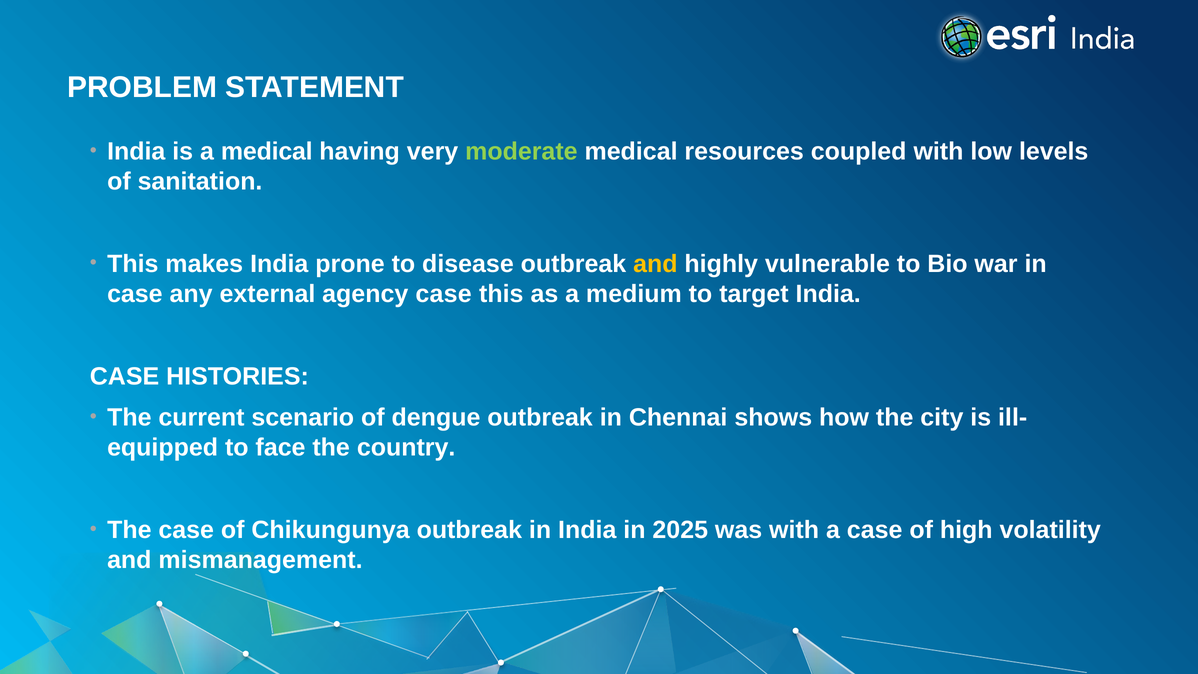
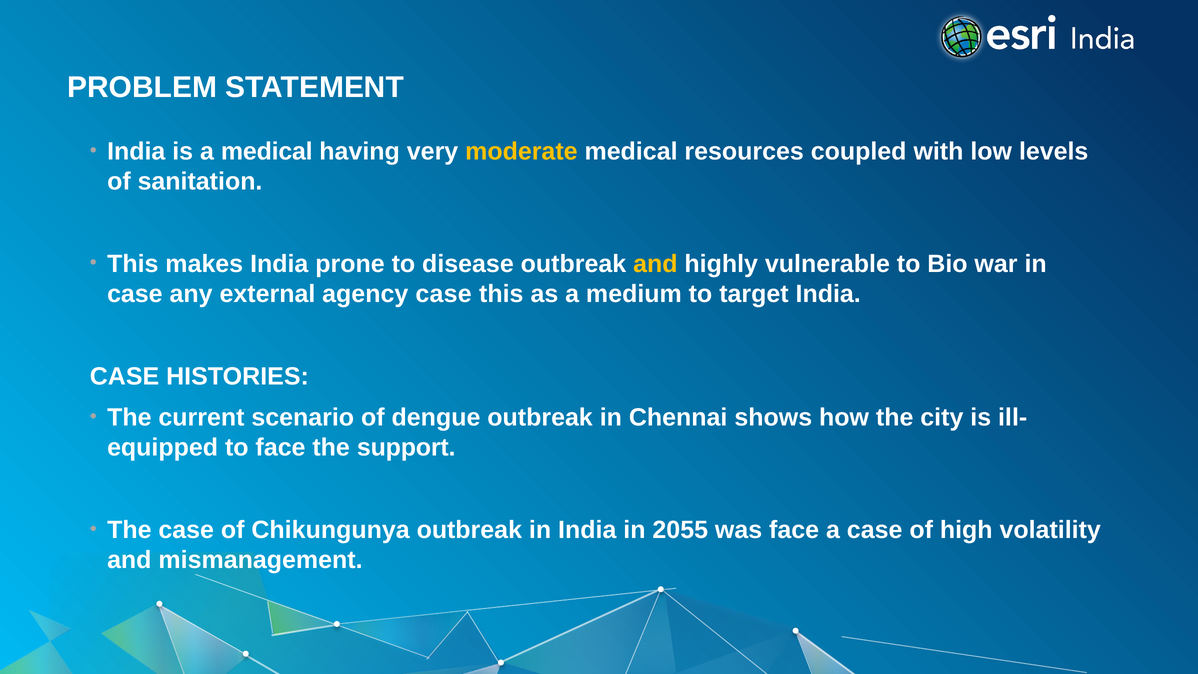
moderate colour: light green -> yellow (521, 152)
country: country -> support (406, 447)
2025: 2025 -> 2055 (680, 530)
was with: with -> face (794, 530)
